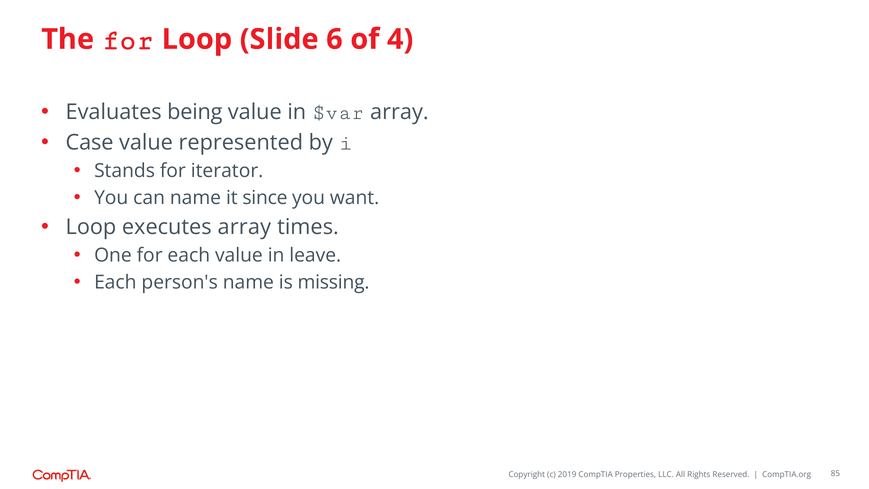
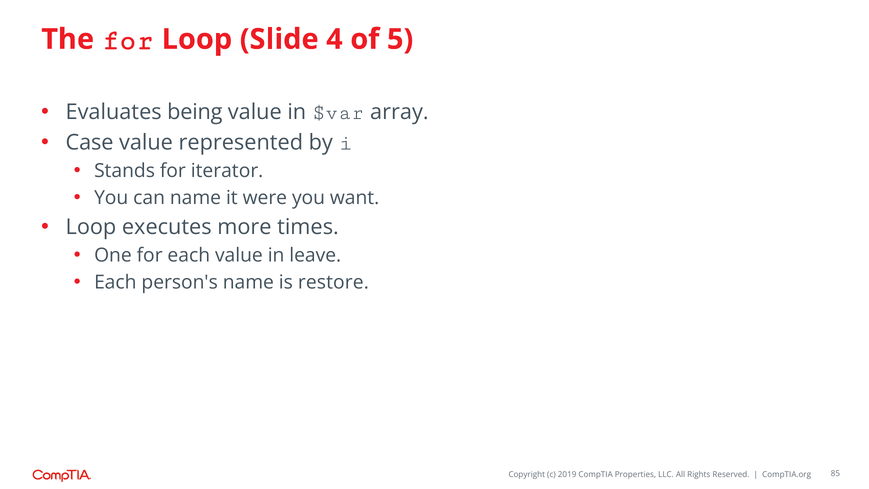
6: 6 -> 4 (334, 39)
4: 4 -> 5 (400, 39)
since: since -> were (265, 198)
executes array: array -> more (244, 227)
missing: missing -> restore (333, 282)
